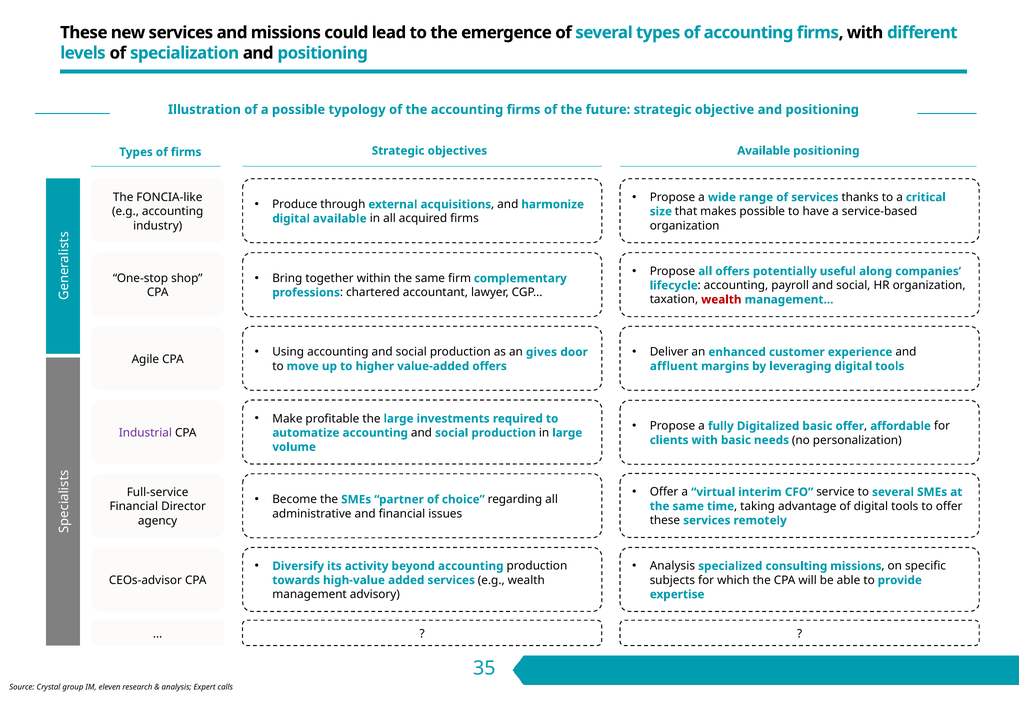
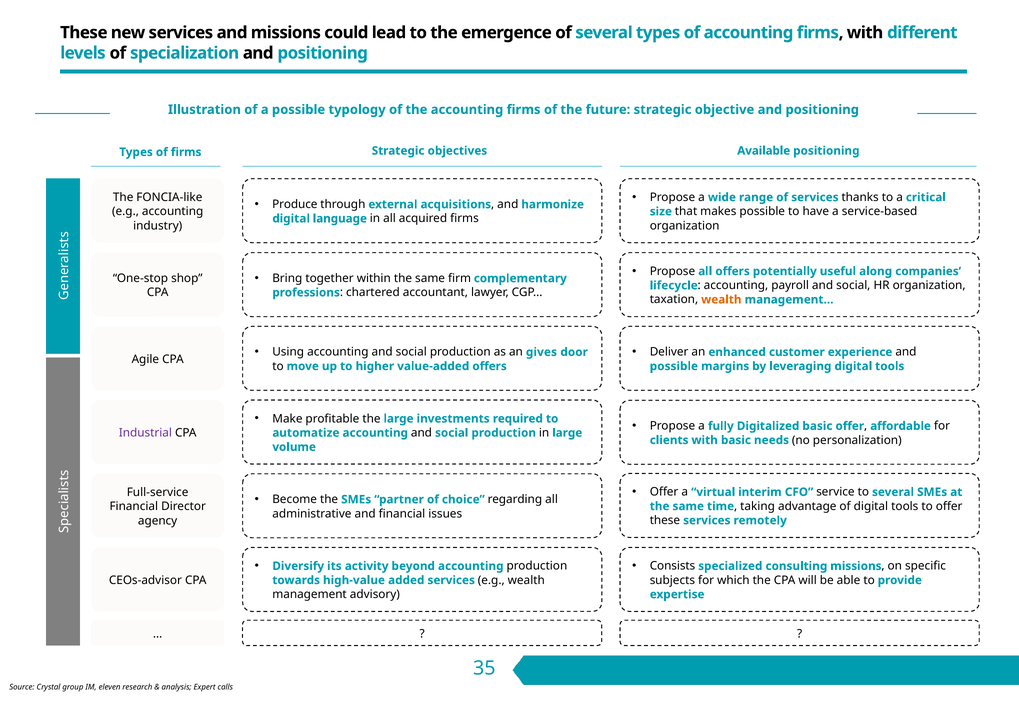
digital available: available -> language (340, 218)
wealth colour: red -> orange (721, 299)
affluent: affluent -> possible (674, 366)
Analysis: Analysis -> Consists (673, 566)
